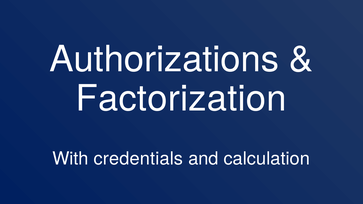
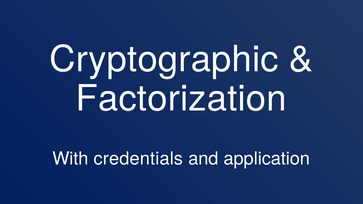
Authorizations: Authorizations -> Cryptographic (164, 60)
calculation: calculation -> application (267, 159)
